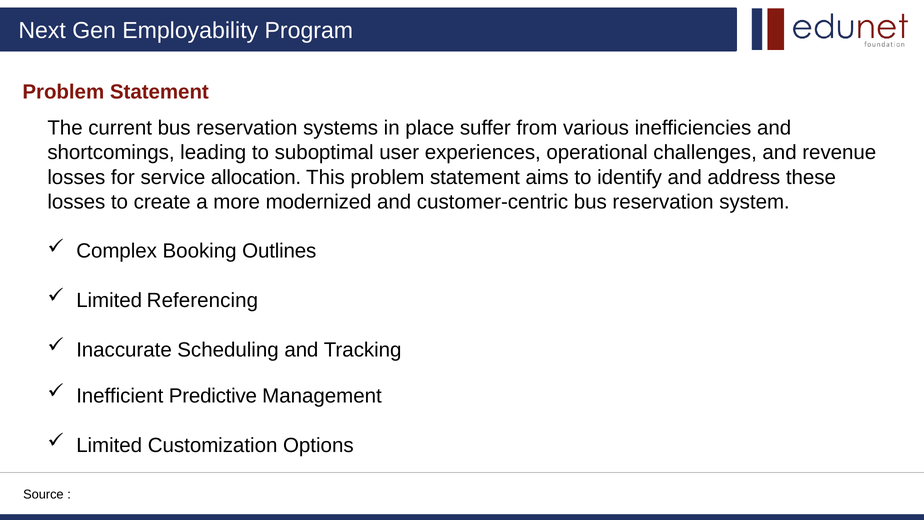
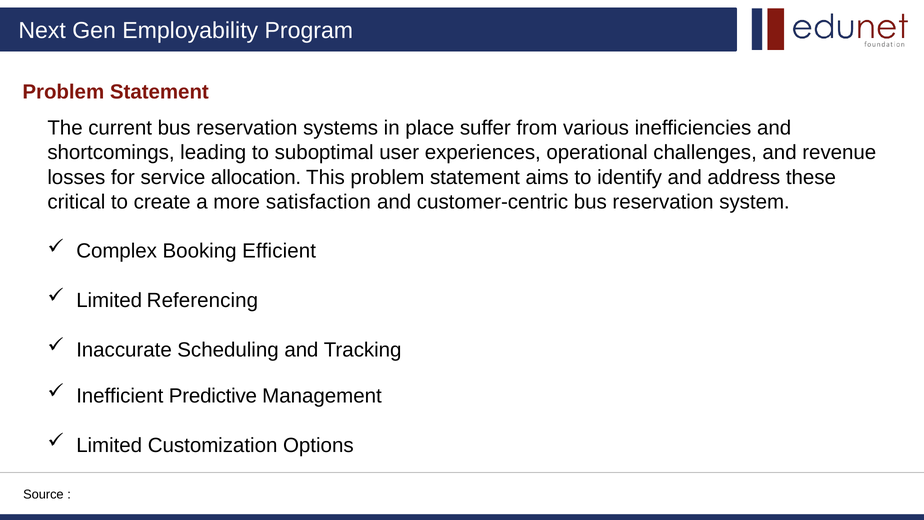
losses: losses -> critical (76, 202)
modernized: modernized -> satisfaction (318, 202)
Outlines: Outlines -> Efficient (279, 251)
